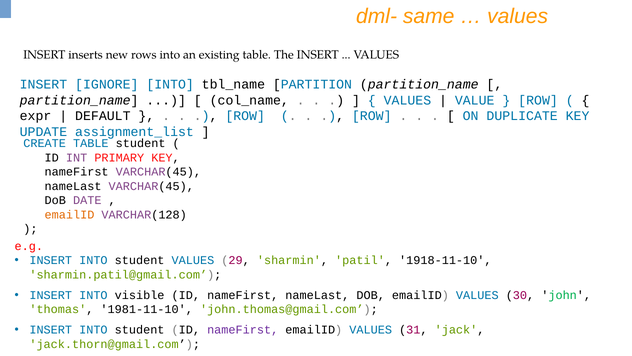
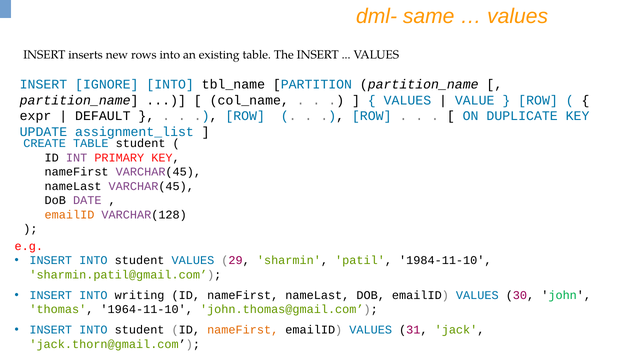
1918-11-10: 1918-11-10 -> 1984-11-10 (445, 260)
visible: visible -> writing (140, 295)
1981-11-10: 1981-11-10 -> 1964-11-10 (147, 309)
nameFirst colour: purple -> orange (243, 330)
